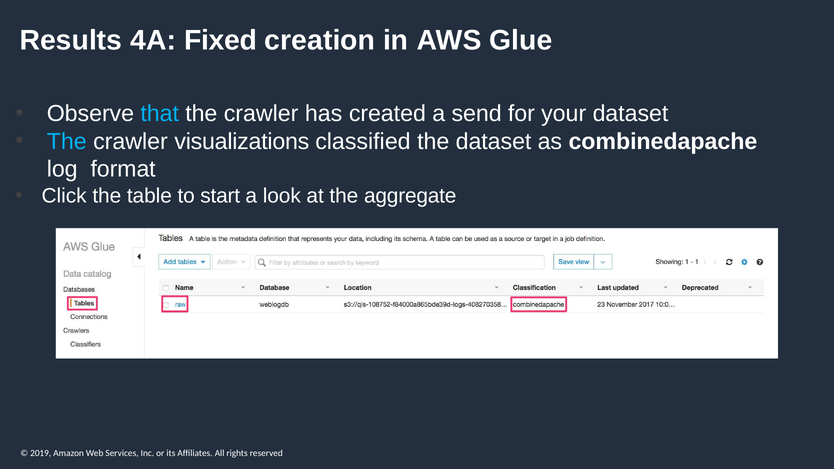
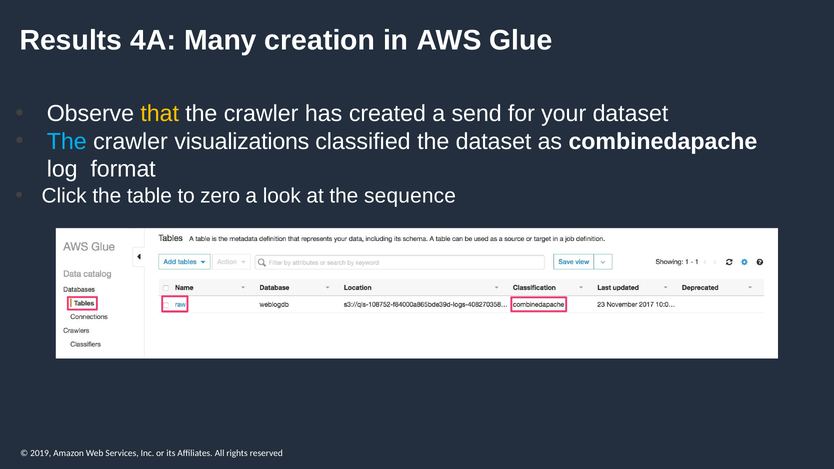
Fixed: Fixed -> Many (221, 40)
that colour: light blue -> yellow (160, 114)
start: start -> zero (220, 196)
aggregate: aggregate -> sequence (410, 196)
